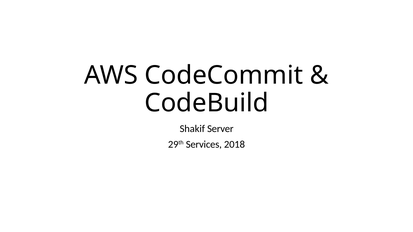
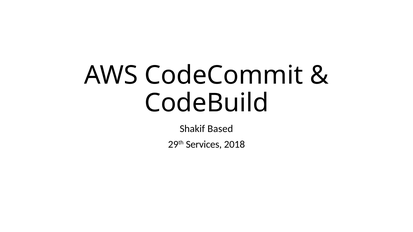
Server: Server -> Based (220, 129)
